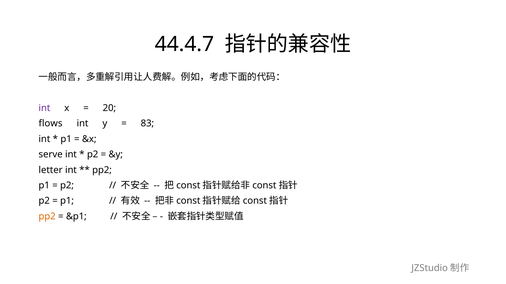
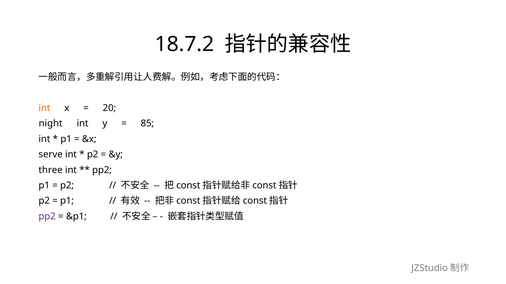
44.4.7: 44.4.7 -> 18.7.2 (185, 44)
int colour: purple -> orange (44, 108)
flows: flows -> night (51, 124)
83: 83 -> 85 (147, 124)
letter: letter -> three (51, 170)
pp2 colour: orange -> purple (47, 217)
